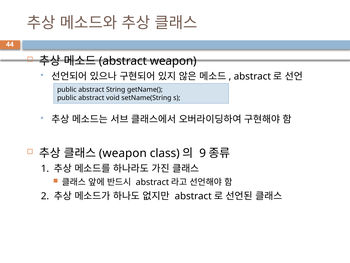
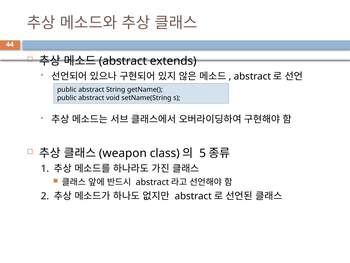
abstract weapon: weapon -> extends (173, 61)
9: 9 -> 5 (203, 153)
